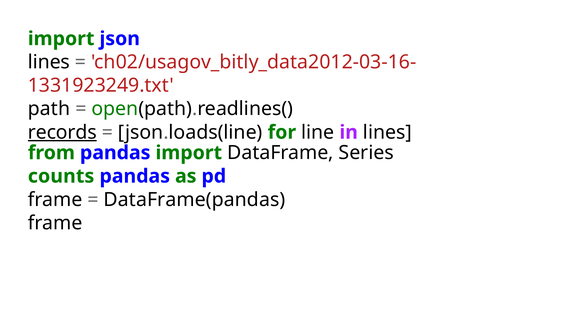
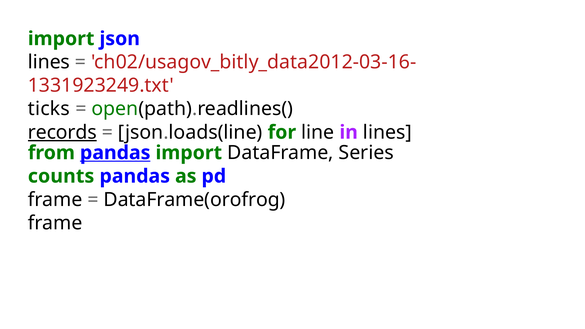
path: path -> ticks (49, 109)
pandas underline: none -> present (115, 153)
DataFrame(pandas: DataFrame(pandas -> DataFrame(orofrog (195, 200)
